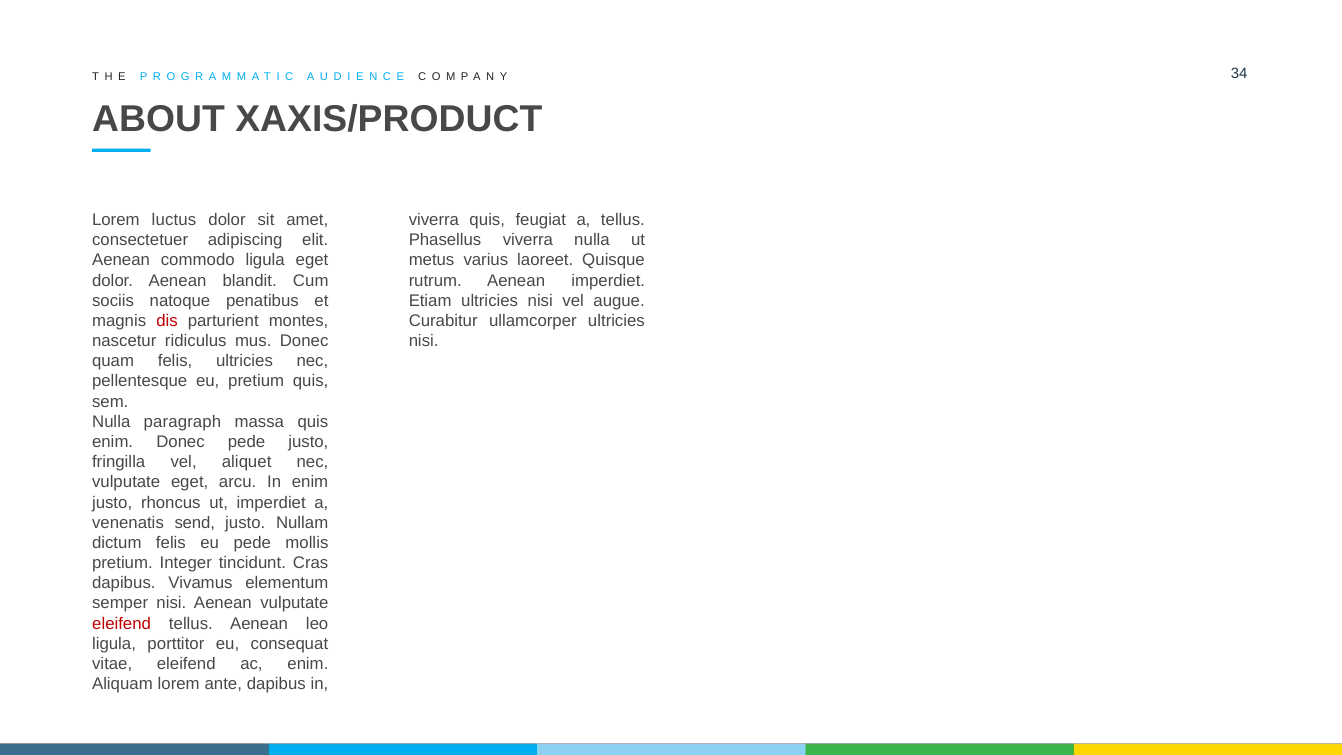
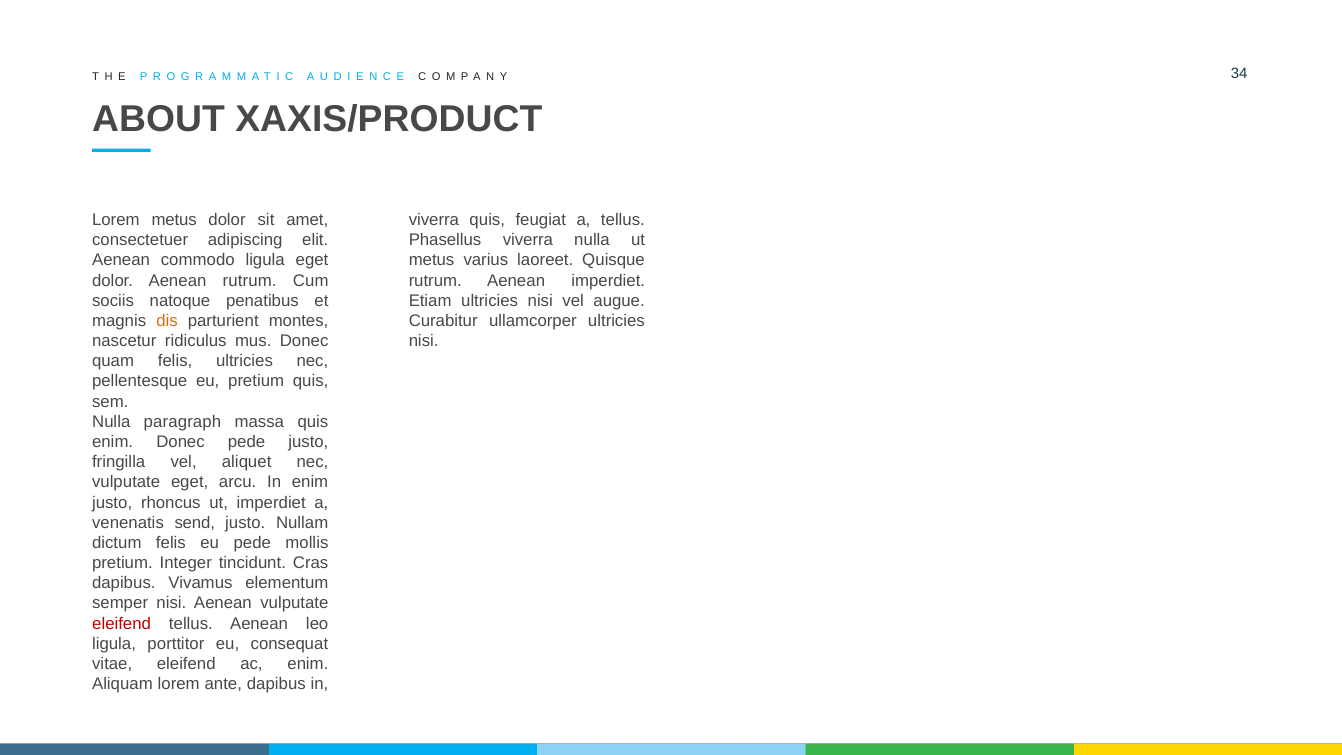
Lorem luctus: luctus -> metus (174, 220)
Aenean blandit: blandit -> rutrum (250, 280)
dis colour: red -> orange (167, 321)
